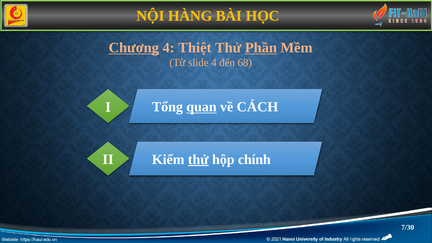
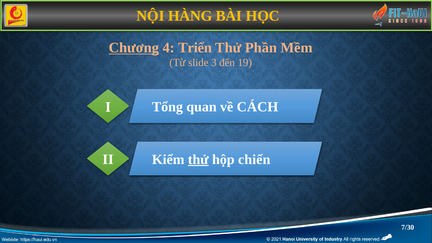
Thiệt: Thiệt -> Triển (195, 48)
Phần underline: present -> none (261, 48)
slide 4: 4 -> 3 (214, 63)
68: 68 -> 19 (245, 63)
quan underline: present -> none (201, 107)
chính: chính -> chiến (254, 159)
